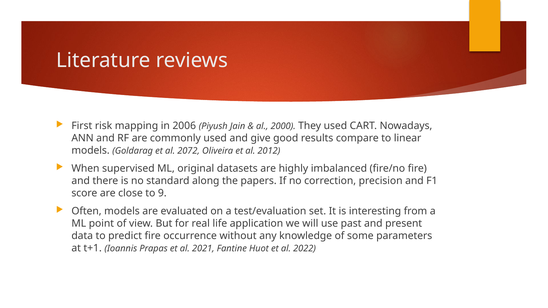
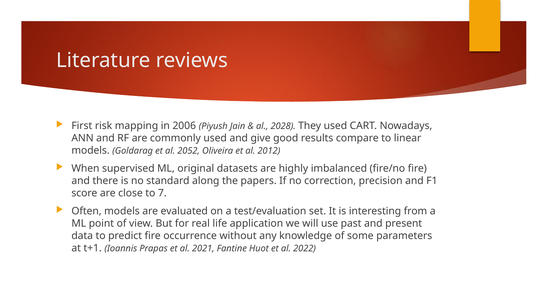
2000: 2000 -> 2028 (283, 126)
2072: 2072 -> 2052 (189, 151)
9: 9 -> 7 (162, 193)
